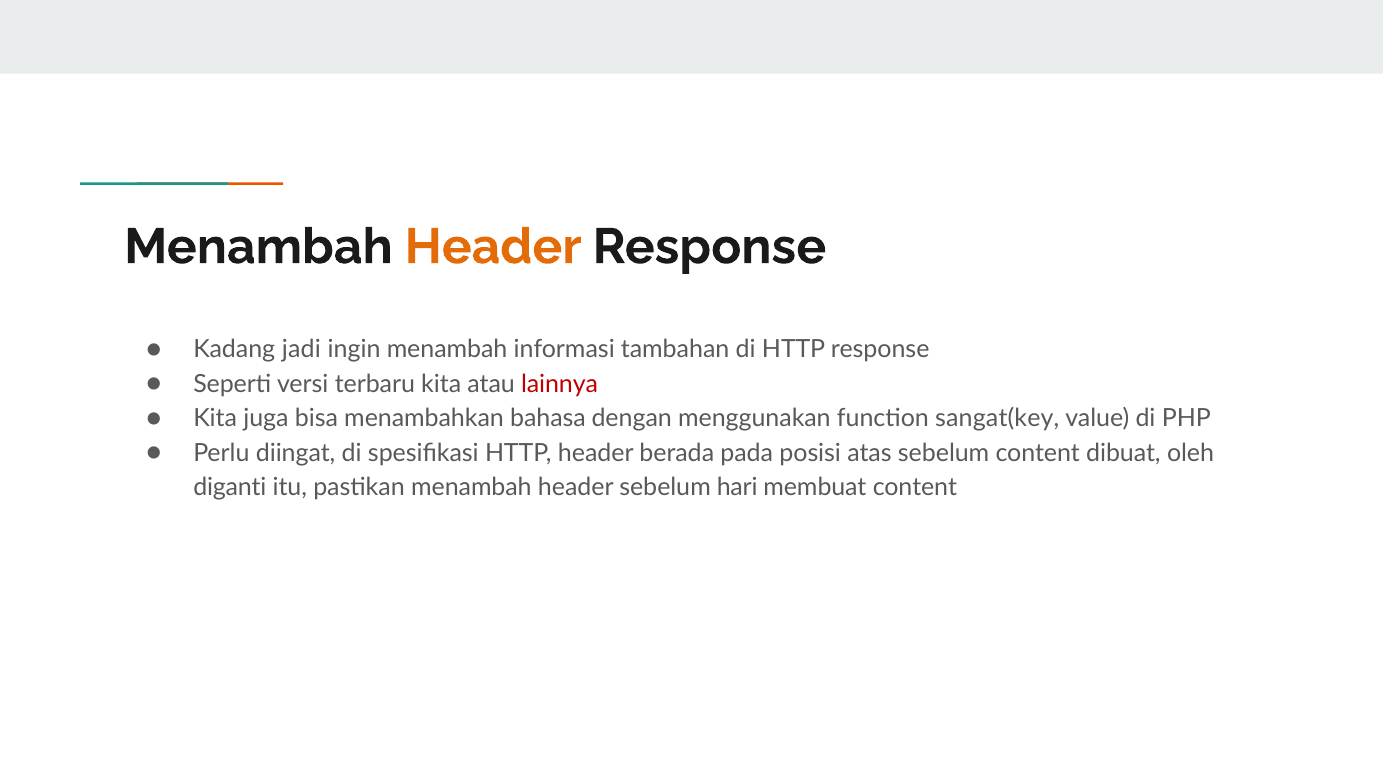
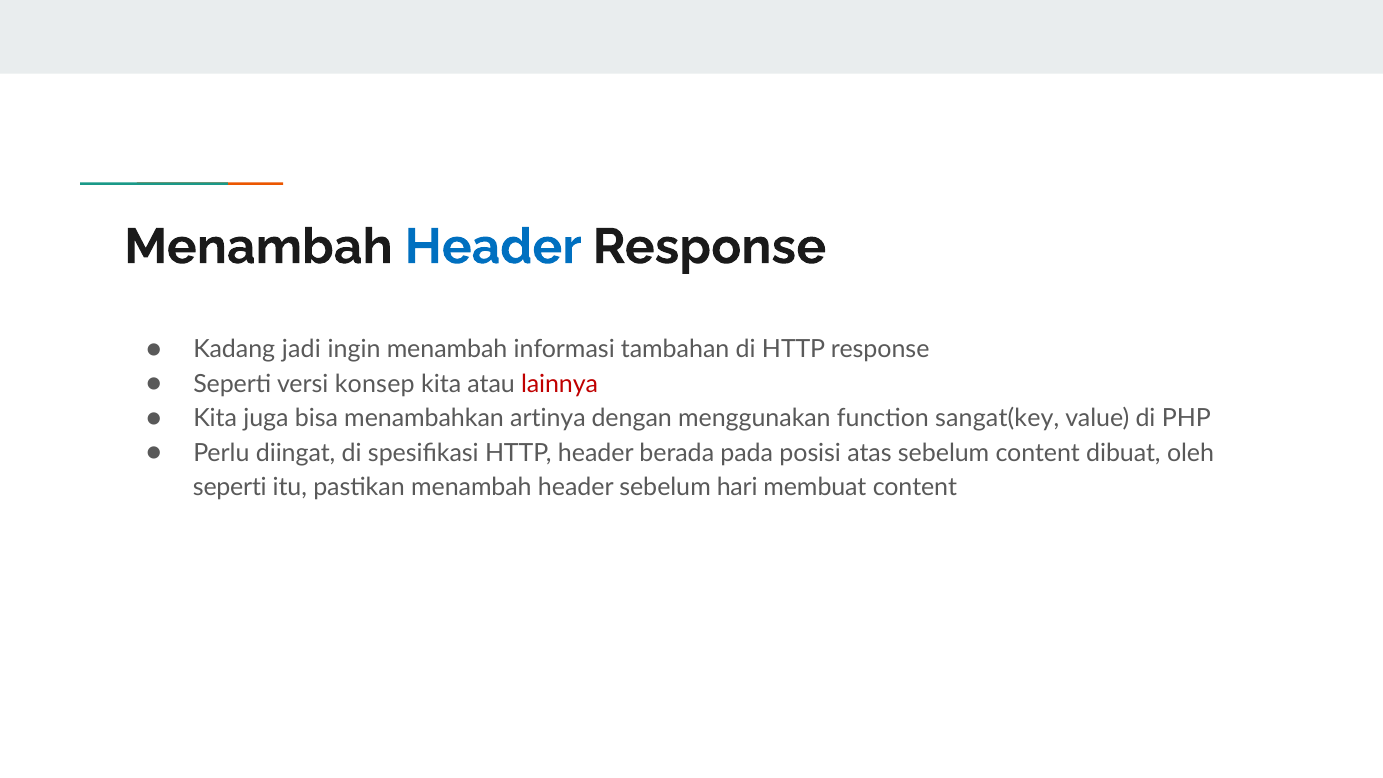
Header colour: orange -> blue (493, 247)
terbaru: terbaru -> konsep (375, 384)
bahasa: bahasa -> artinya (548, 418)
diganti: diganti -> seperti (230, 487)
